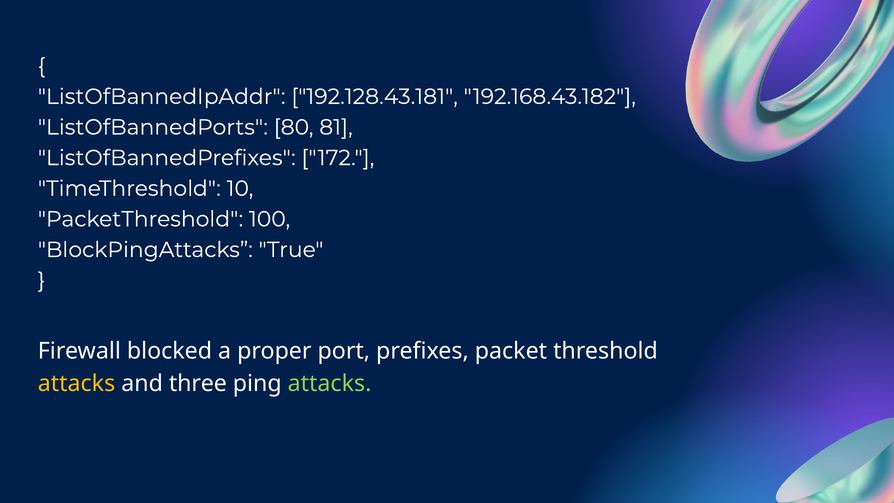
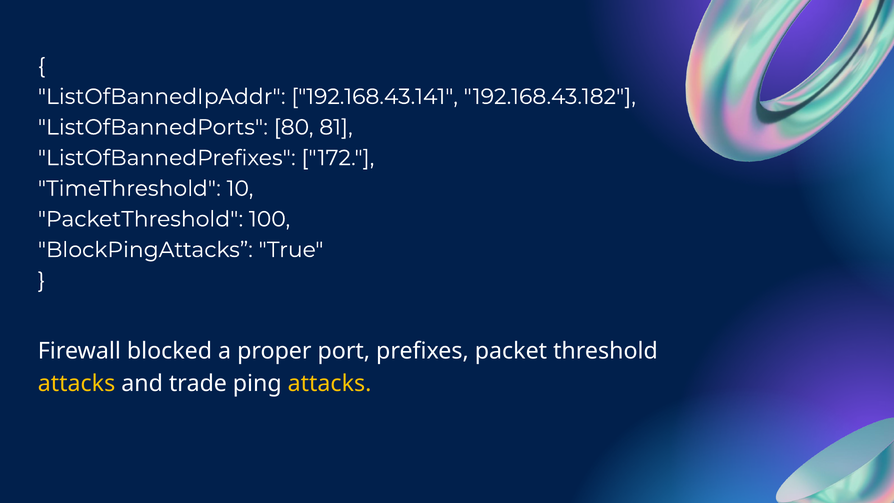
192.128.43.181: 192.128.43.181 -> 192.168.43.141 (375, 97)
three: three -> trade (198, 383)
attacks colour: light green -> yellow (330, 383)
